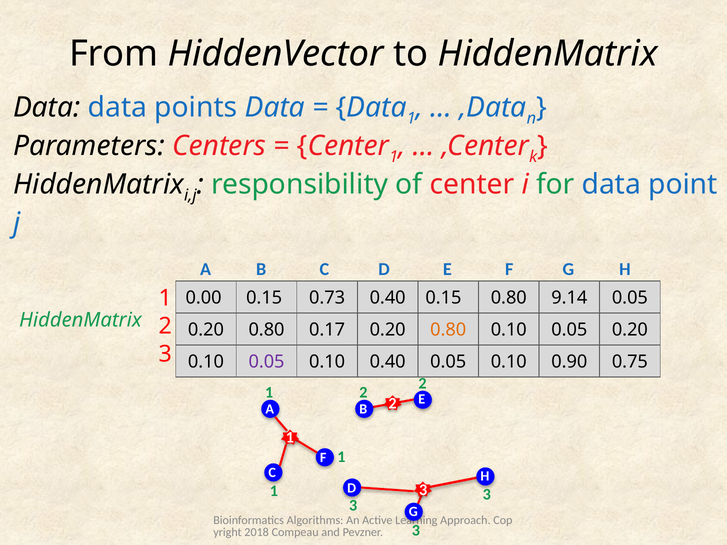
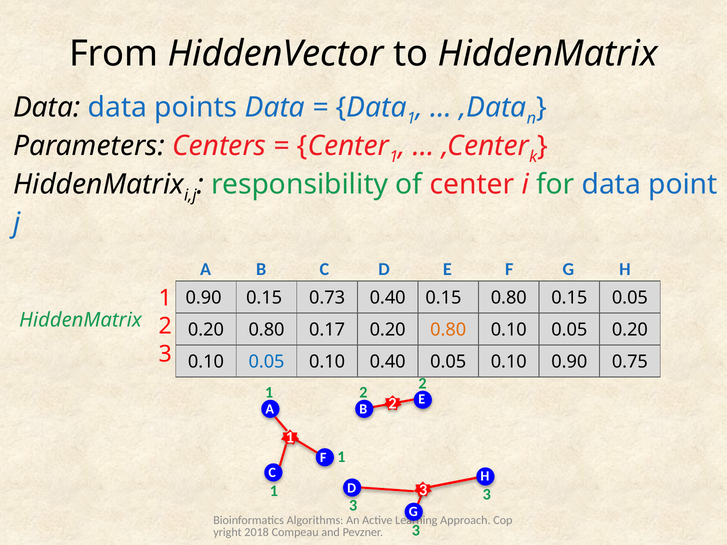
0.00: 0.00 -> 0.90 (204, 298)
0.80 9.14: 9.14 -> 0.15 (569, 298)
0.05 colour: purple -> blue (267, 362)
